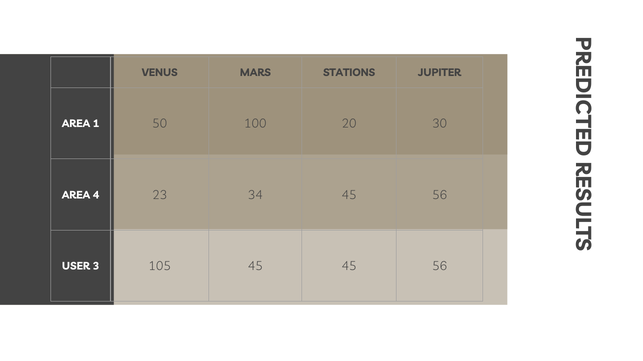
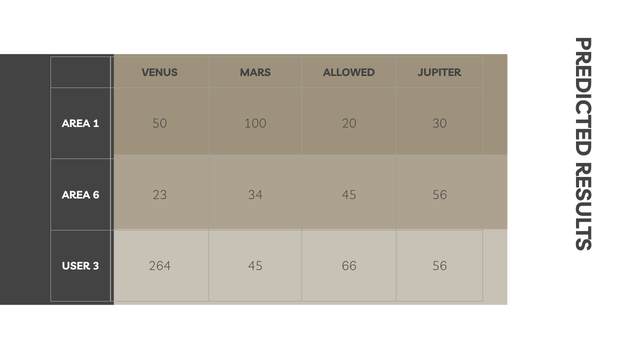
STATIONS: STATIONS -> ALLOWED (349, 73)
4: 4 -> 6 (96, 195)
105: 105 -> 264 (160, 267)
45 45: 45 -> 66 (349, 267)
